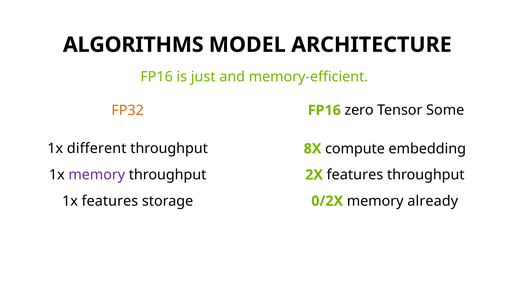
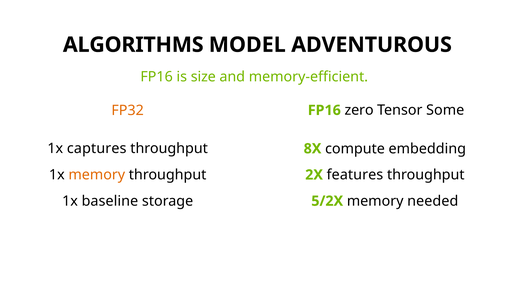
ARCHITECTURE: ARCHITECTURE -> ADVENTUROUS (372, 45)
just: just -> size (203, 77)
different: different -> captures (97, 148)
memory colour: purple -> orange (97, 175)
1x features: features -> baseline (110, 201)
0/2X: 0/2X -> 5/2X (327, 201)
already: already -> needed (433, 201)
